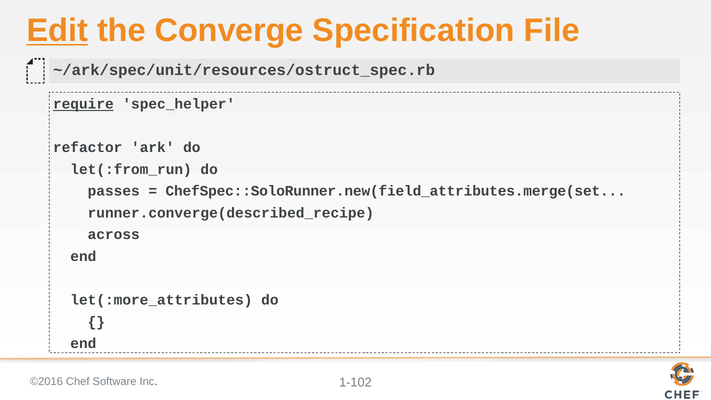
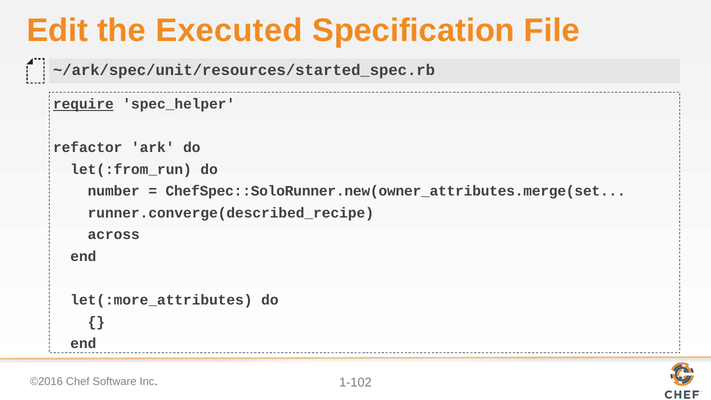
Edit underline: present -> none (57, 31)
Converge: Converge -> Executed (229, 31)
~/ark/spec/unit/resources/ostruct_spec.rb: ~/ark/spec/unit/resources/ostruct_spec.rb -> ~/ark/spec/unit/resources/started_spec.rb (244, 70)
passes: passes -> number (114, 191)
ChefSpec::SoloRunner.new(field_attributes.merge(set: ChefSpec::SoloRunner.new(field_attributes.merge(set -> ChefSpec::SoloRunner.new(owner_attributes.merge(set (396, 191)
